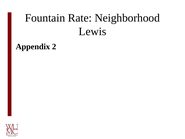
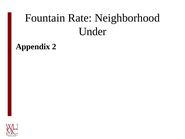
Lewis: Lewis -> Under (93, 31)
